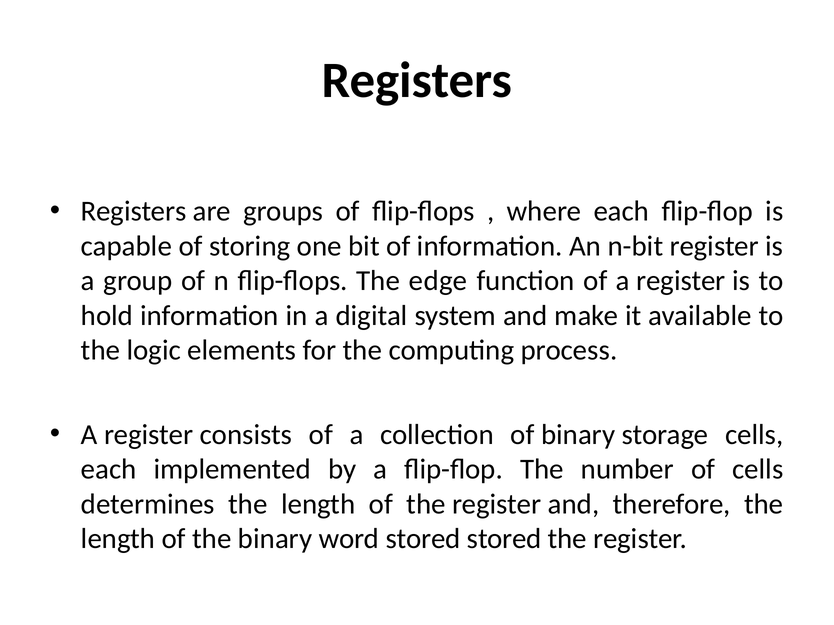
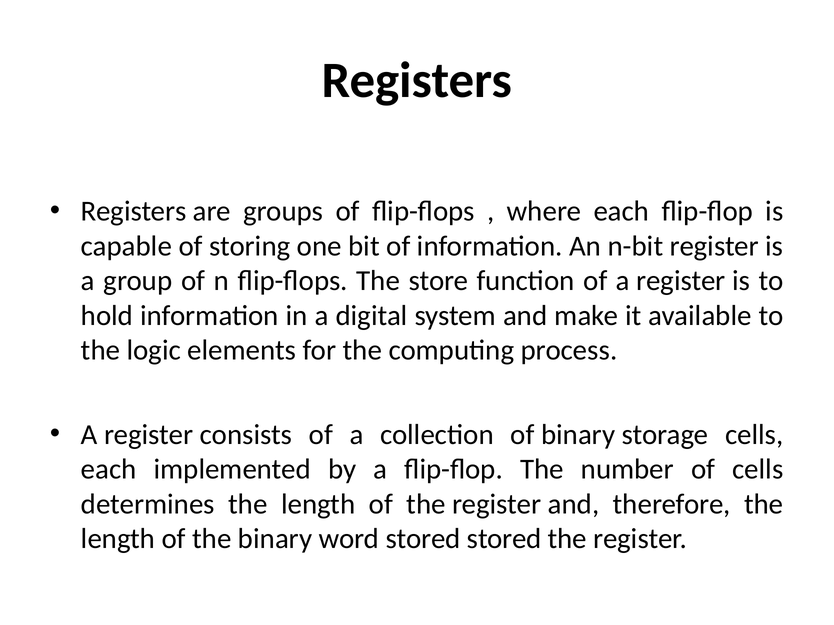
edge: edge -> store (438, 281)
